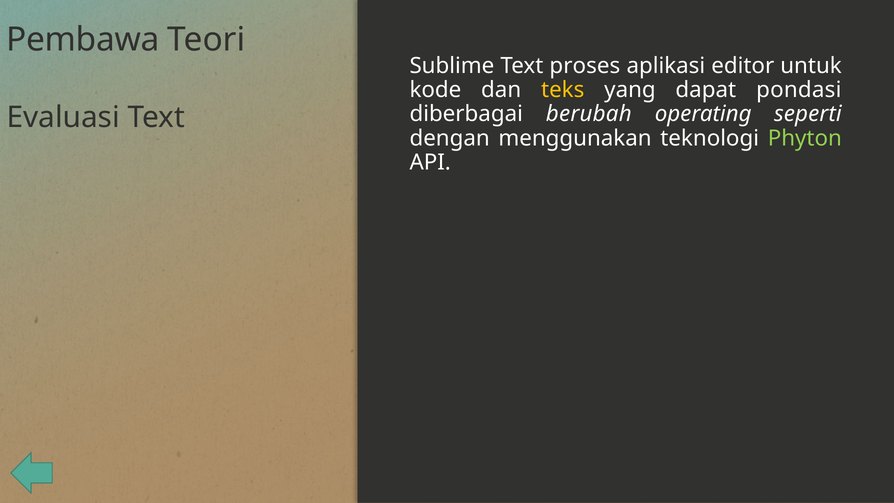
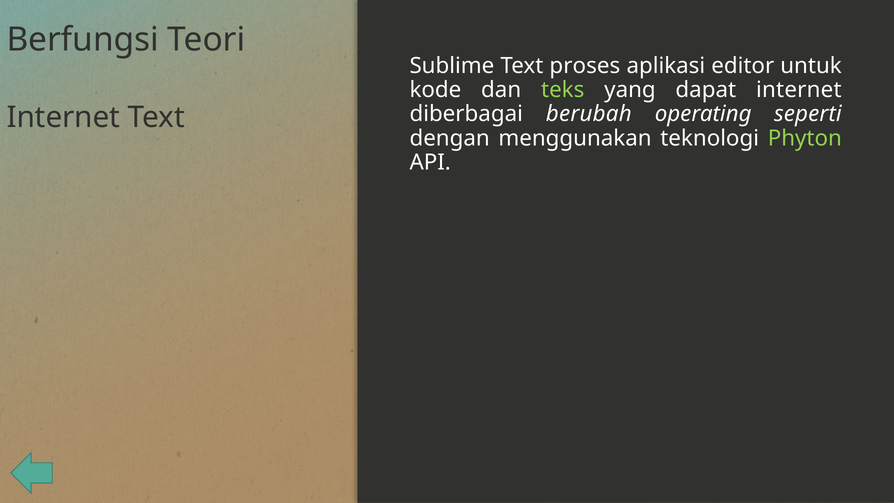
Pembawa: Pembawa -> Berfungsi (83, 40)
teks colour: yellow -> light green (563, 90)
dapat pondasi: pondasi -> internet (799, 90)
Evaluasi: Evaluasi -> Internet (63, 117)
